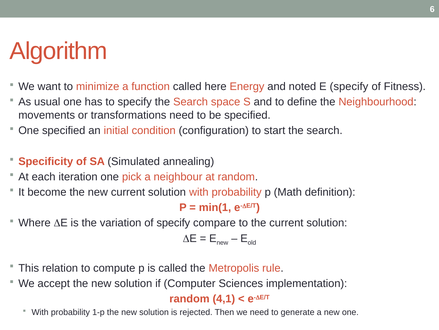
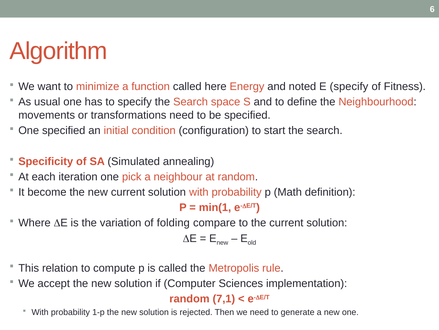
of specify: specify -> folding (173, 222)
4,1: 4,1 -> 7,1 (224, 298)
